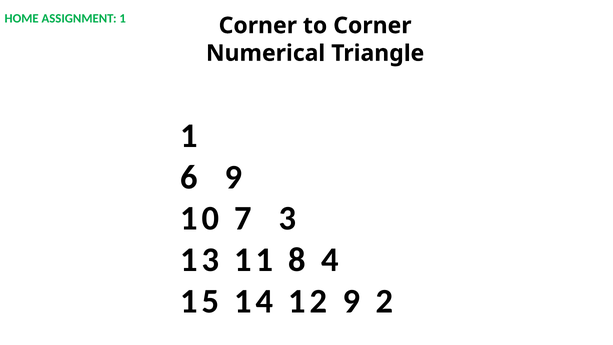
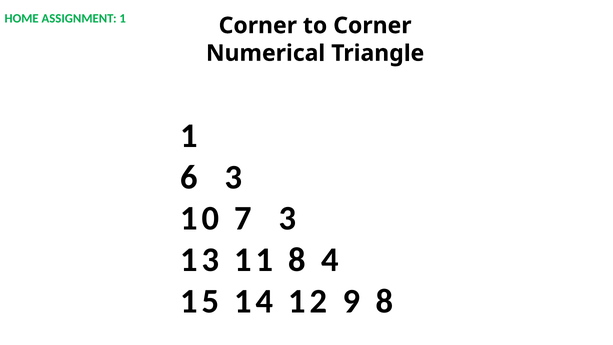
6 9: 9 -> 3 (233, 177)
9 2: 2 -> 8 (384, 301)
